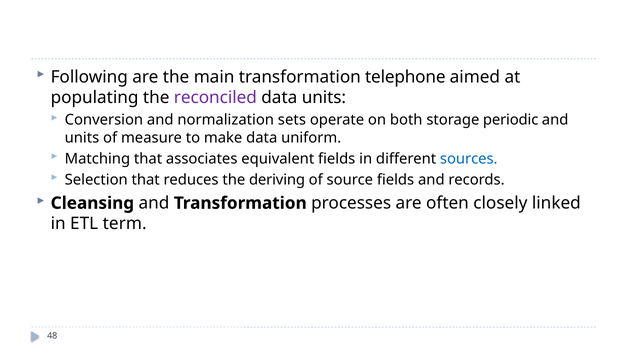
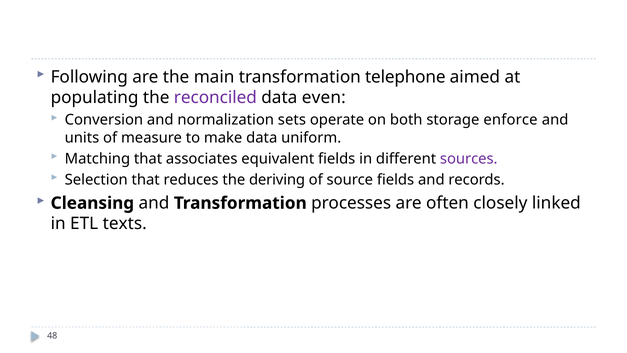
data units: units -> even (324, 97)
periodic: periodic -> enforce (511, 120)
sources colour: blue -> purple (469, 159)
term: term -> texts (125, 224)
